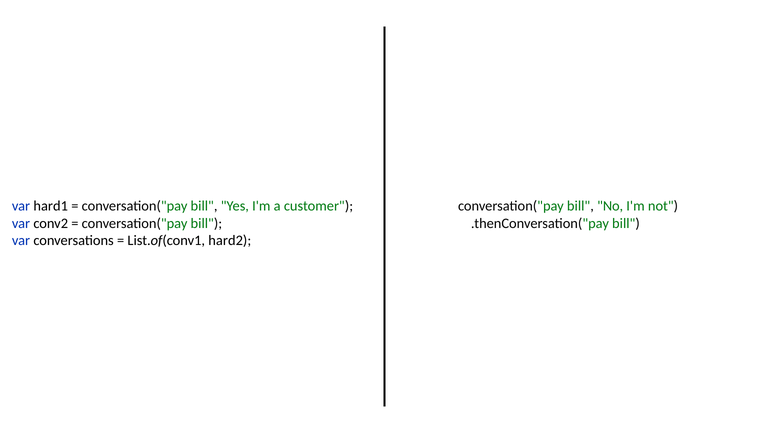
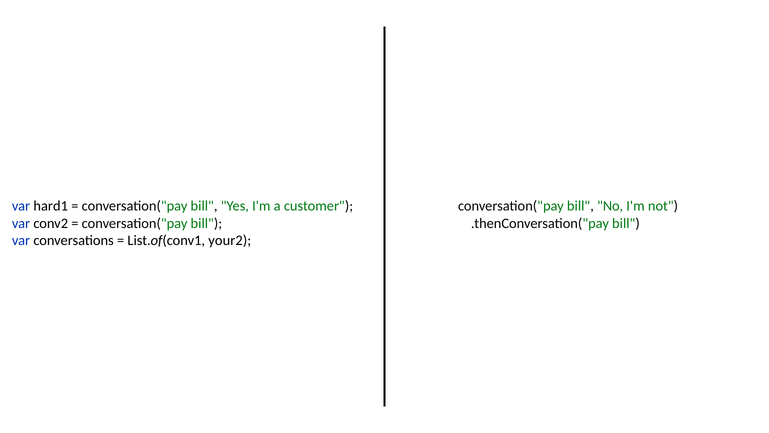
hard2: hard2 -> your2 (230, 240)
